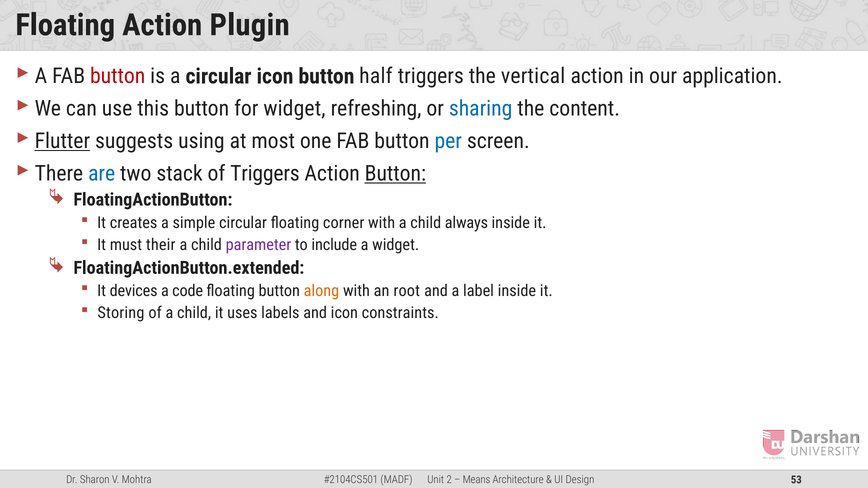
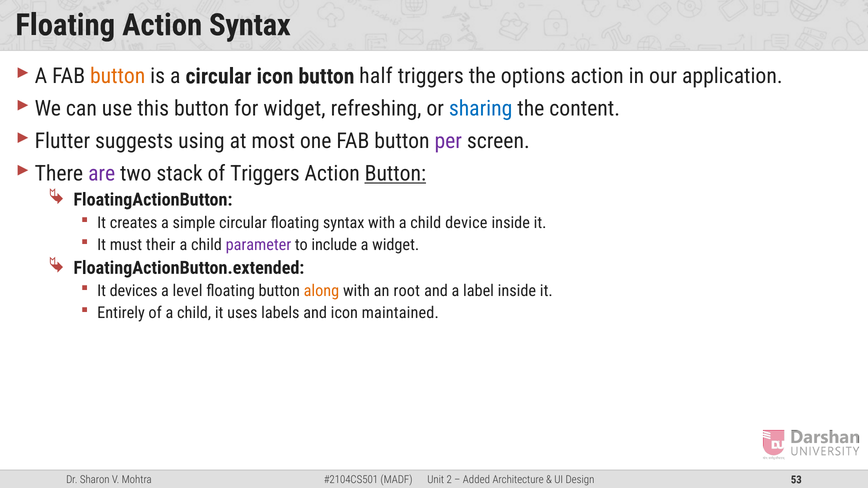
Action Plugin: Plugin -> Syntax (250, 25)
button colour: red -> orange (118, 76)
vertical: vertical -> options (533, 76)
Flutter underline: present -> none (62, 141)
per colour: blue -> purple (448, 141)
are colour: blue -> purple (102, 174)
floating corner: corner -> syntax (344, 223)
always: always -> device (466, 223)
code: code -> level (187, 291)
Storing: Storing -> Entirely (121, 313)
constraints: constraints -> maintained (400, 313)
Means: Means -> Added (476, 480)
